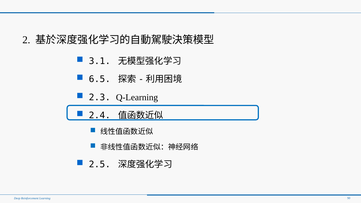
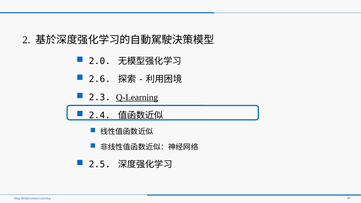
3.1: 3.1 -> 2.0 (100, 61)
6.5: 6.5 -> 2.6 (100, 79)
Q-Learning underline: none -> present (137, 97)
